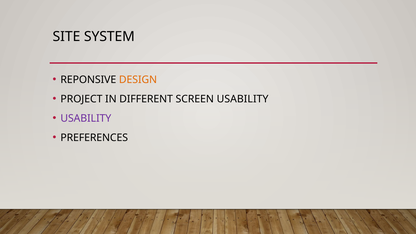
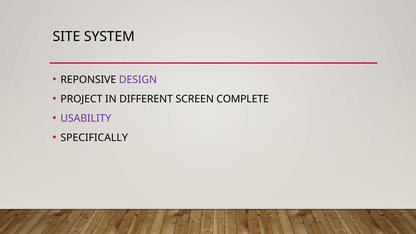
DESIGN colour: orange -> purple (138, 80)
SCREEN USABILITY: USABILITY -> COMPLETE (243, 99)
PREFERENCES: PREFERENCES -> SPECIFICALLY (94, 138)
